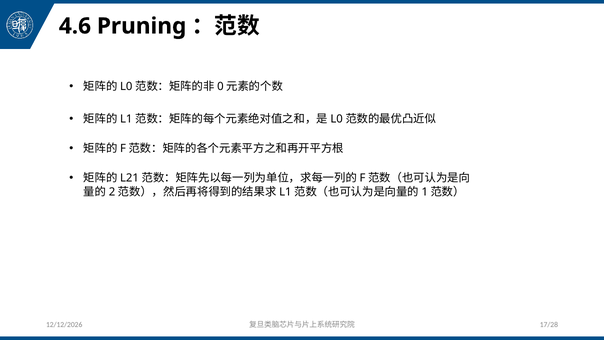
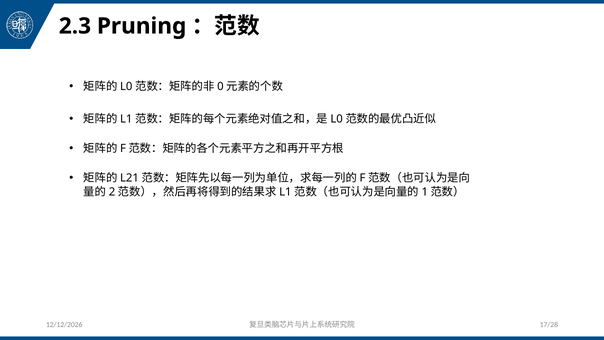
4.6: 4.6 -> 2.3 (75, 26)
